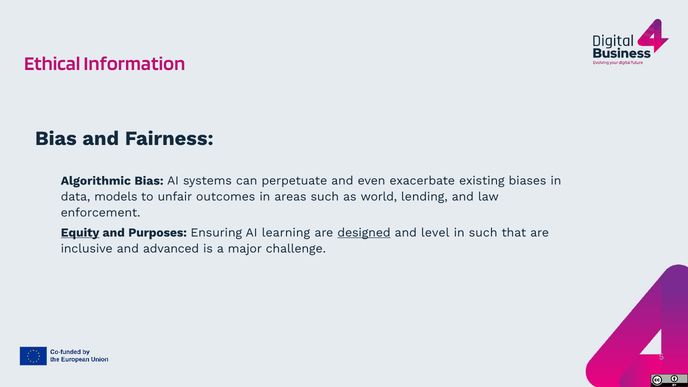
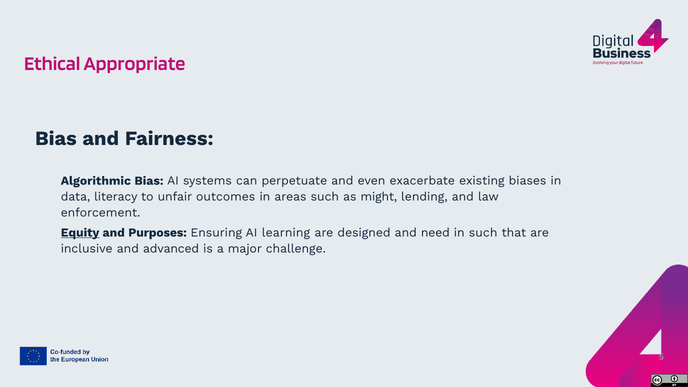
Information: Information -> Appropriate (134, 64)
models: models -> literacy (116, 197)
world: world -> might (379, 197)
designed underline: present -> none (364, 233)
level: level -> need (435, 233)
